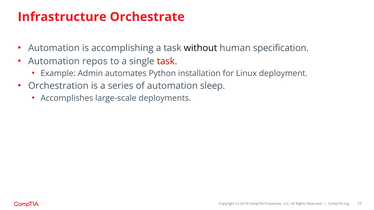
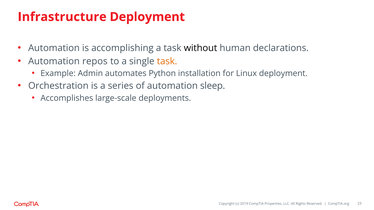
Infrastructure Orchestrate: Orchestrate -> Deployment (147, 17)
specification: specification -> declarations (281, 48)
task colour: red -> orange (167, 61)
